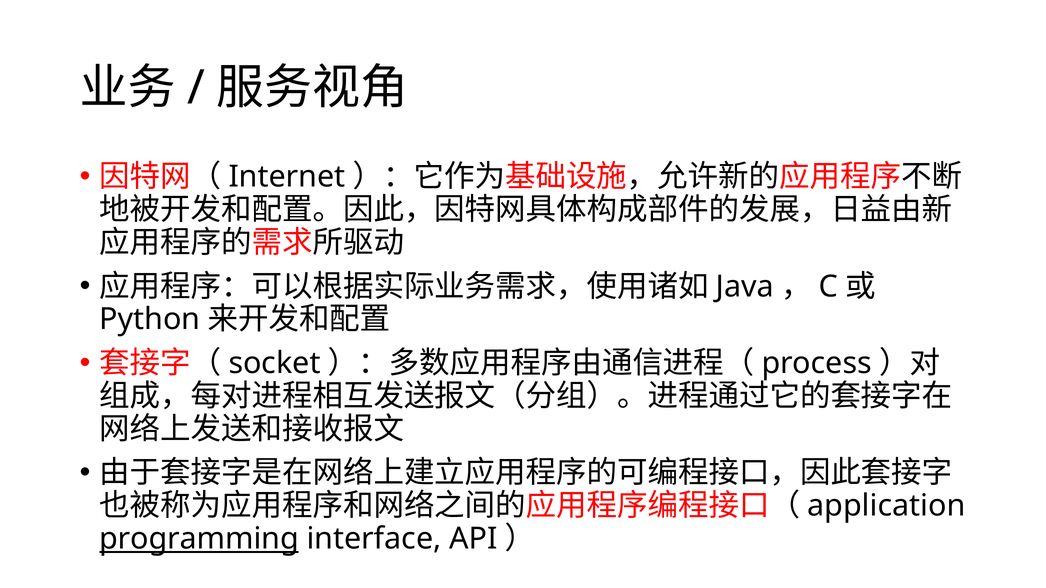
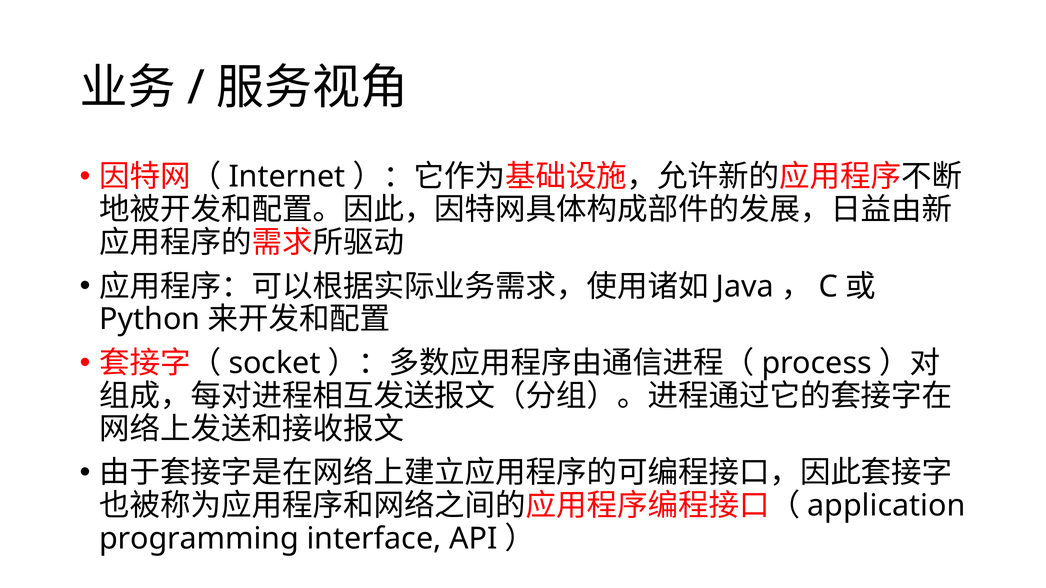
programming underline: present -> none (199, 539)
